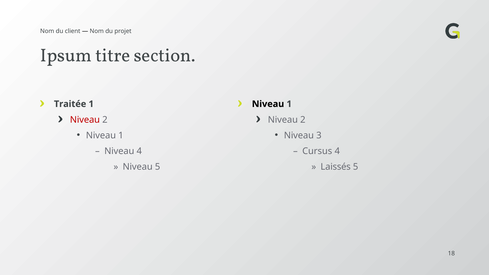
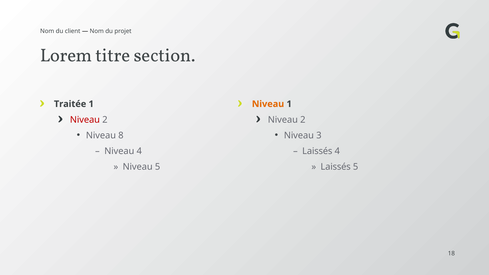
Ipsum: Ipsum -> Lorem (66, 56)
Niveau colour: black -> orange (268, 104)
1: 1 -> 8 (121, 135)
Cursus: Cursus -> Laissés (317, 151)
